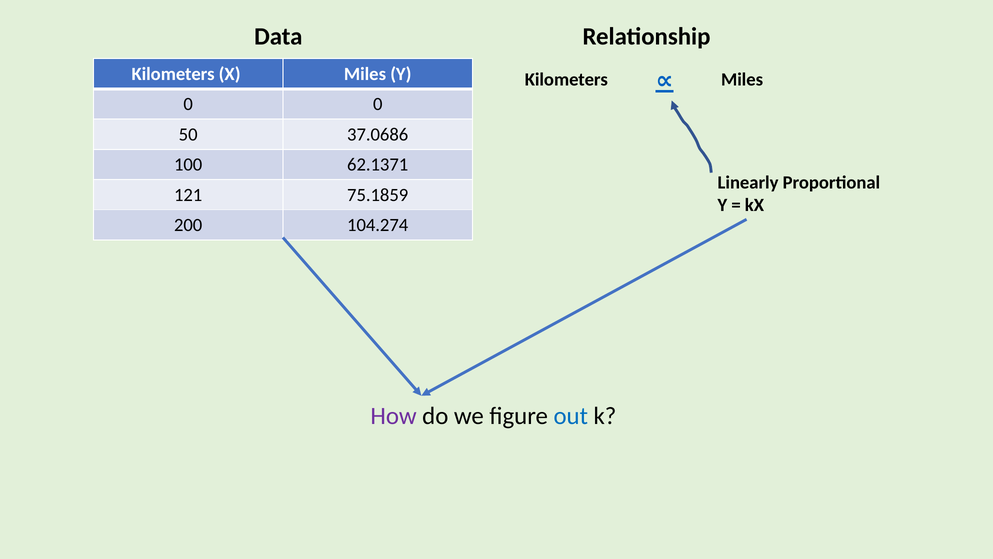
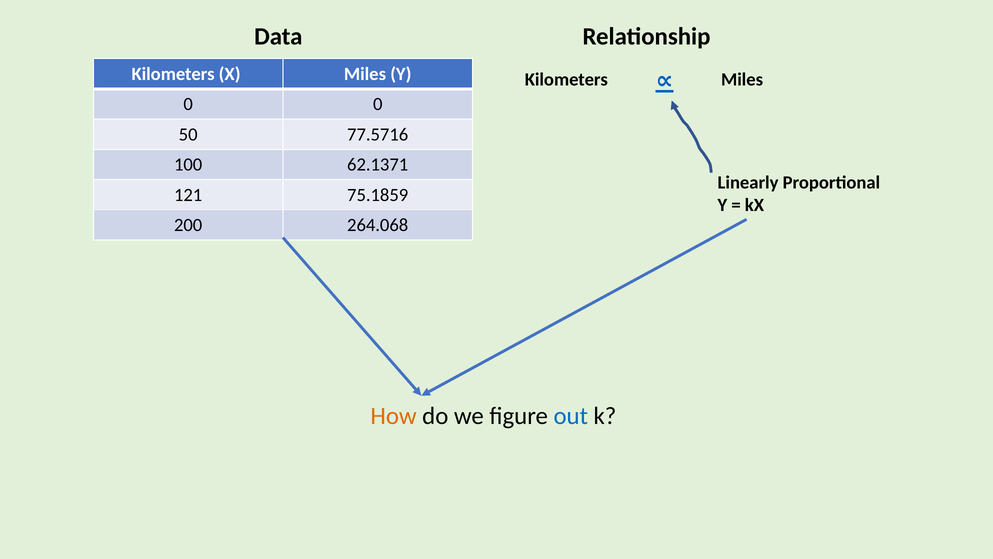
37.0686: 37.0686 -> 77.5716 (378, 134)
104.274: 104.274 -> 264.068 (378, 225)
How colour: purple -> orange (394, 416)
